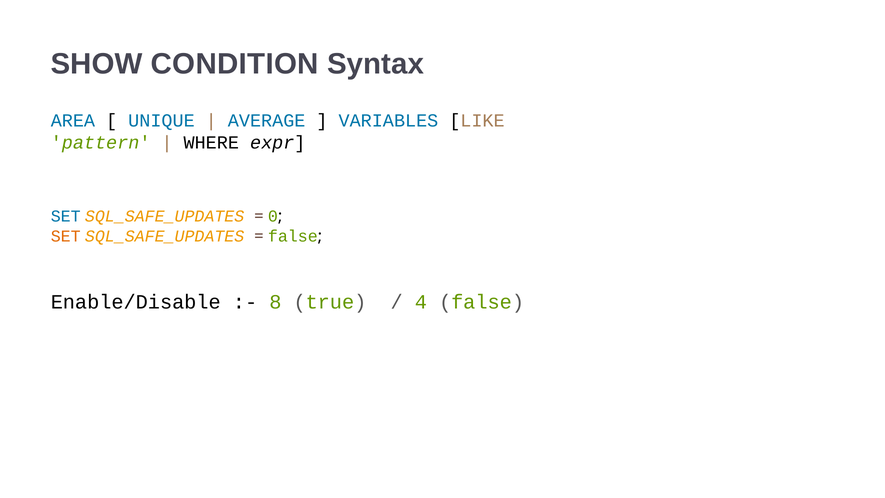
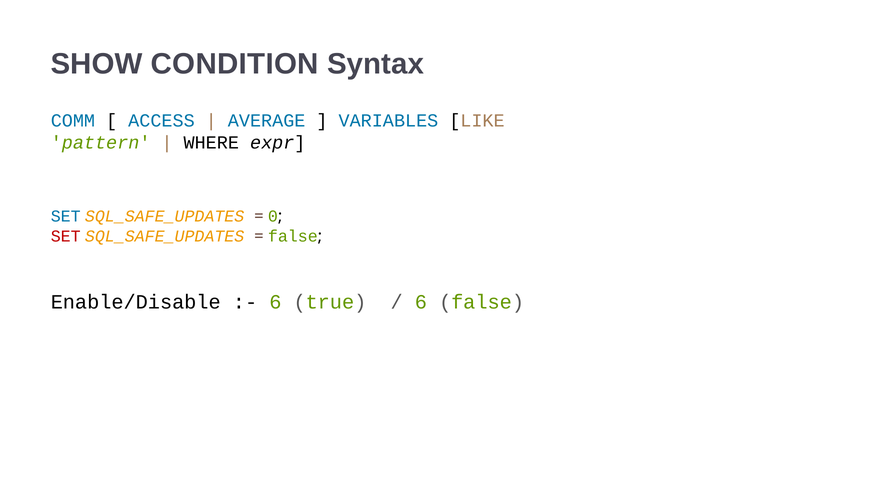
AREA: AREA -> COMM (73, 121)
UNIQUE: UNIQUE -> ACCESS (161, 121)
SET colour: orange -> red (66, 236)
8: 8 -> 6 (275, 302)
4: 4 -> 6 (421, 302)
